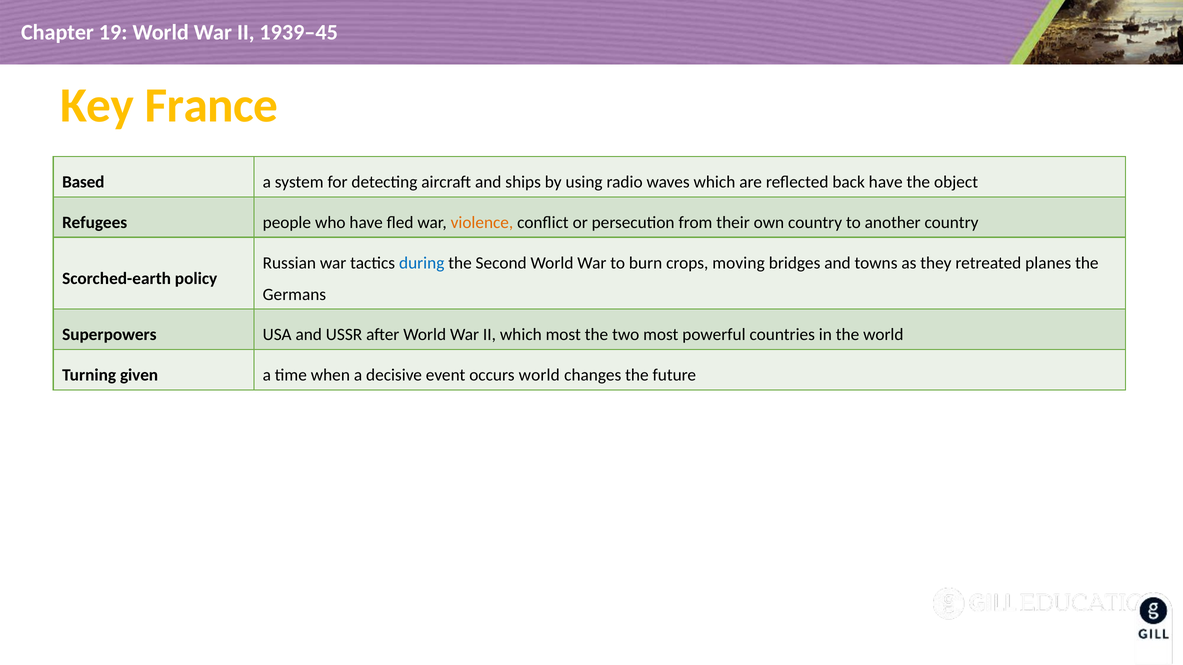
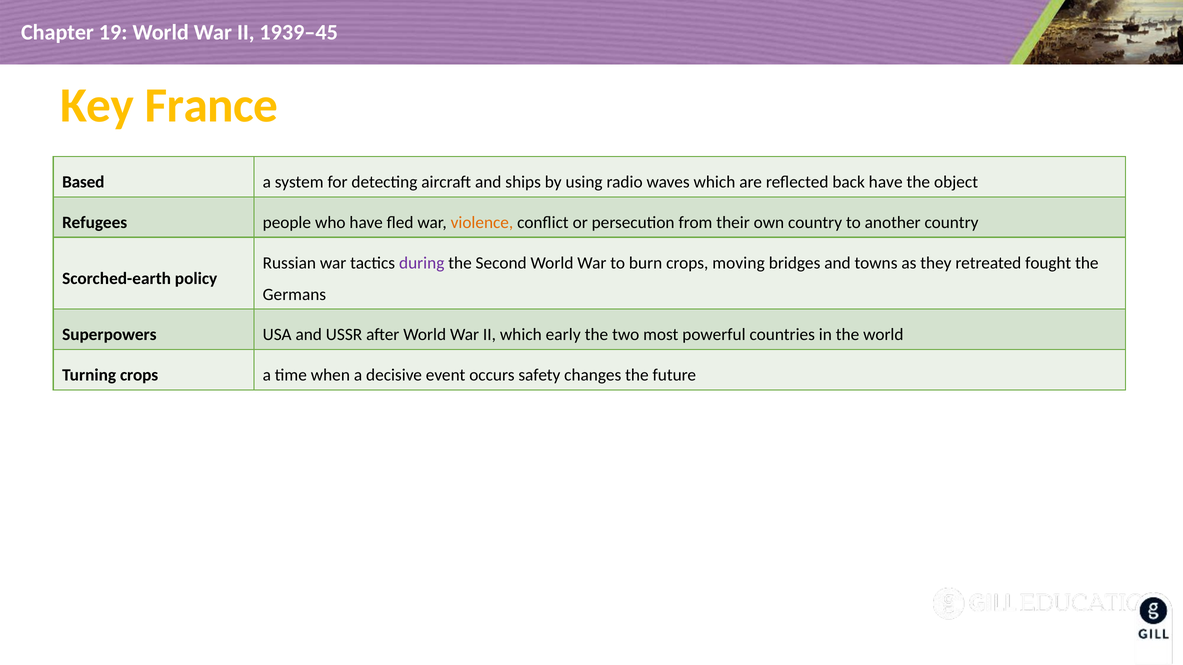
during colour: blue -> purple (422, 263)
planes: planes -> fought (1048, 263)
which most: most -> early (563, 335)
Turning given: given -> crops (139, 375)
occurs world: world -> safety (539, 375)
